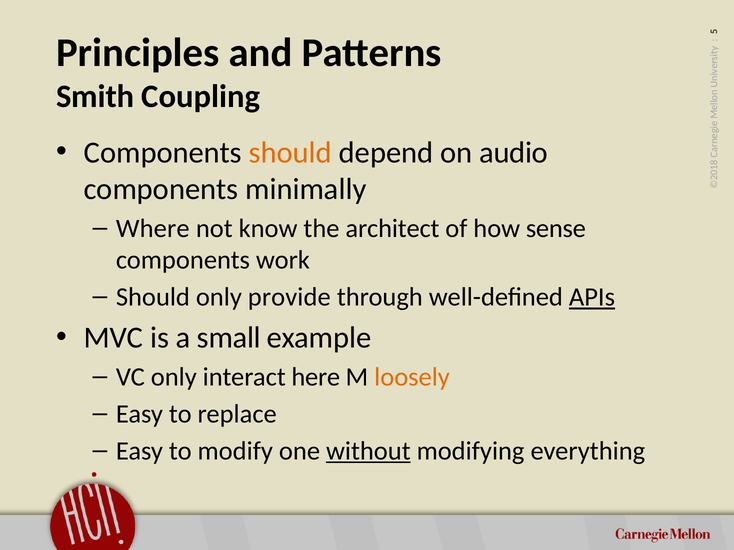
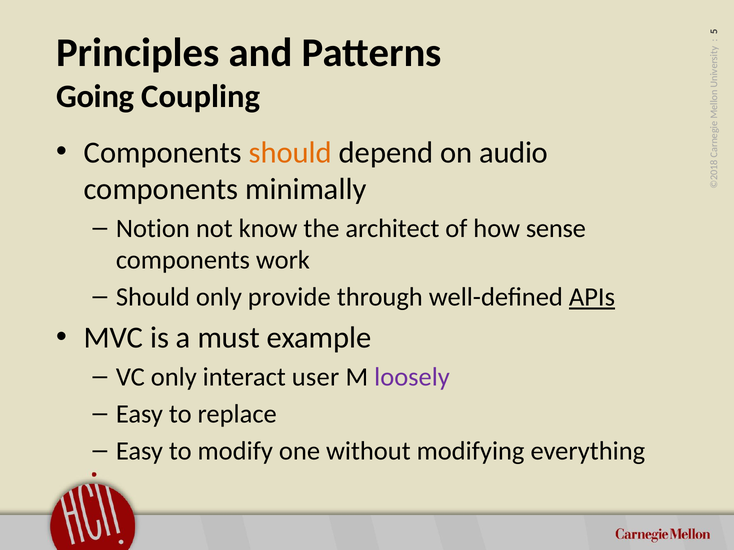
Smith: Smith -> Going (95, 97)
Where: Where -> Notion (153, 229)
small: small -> must (229, 338)
here: here -> user (316, 377)
loosely colour: orange -> purple (412, 377)
without underline: present -> none (368, 451)
